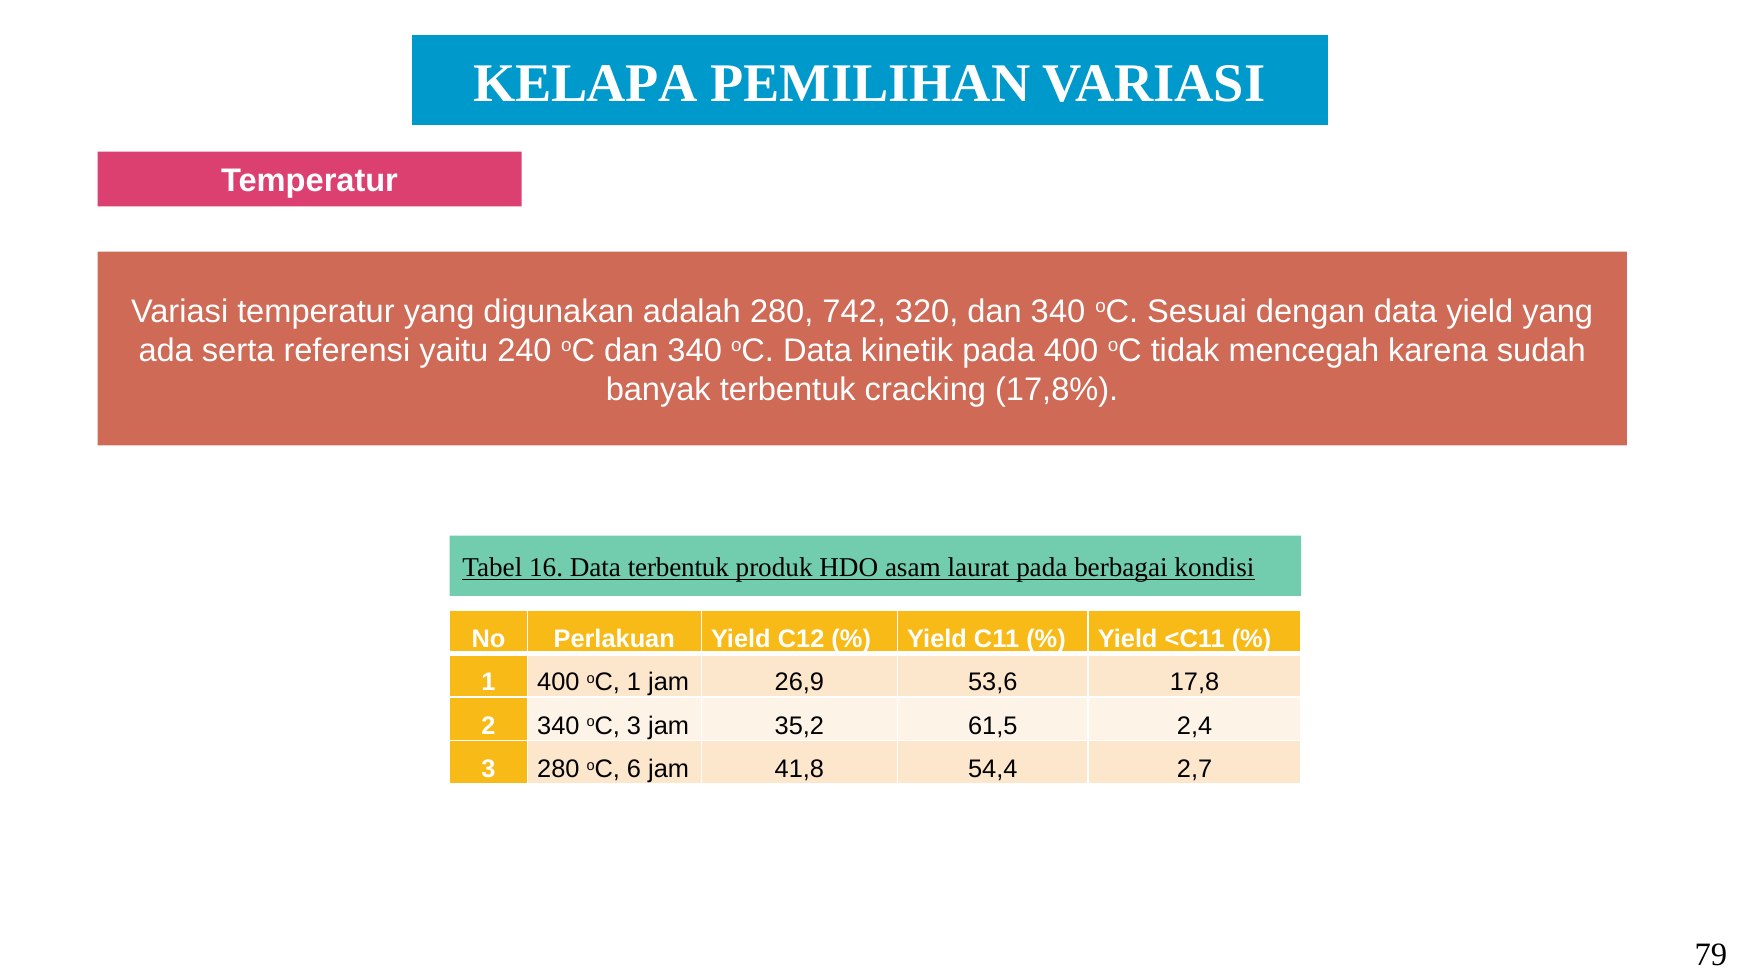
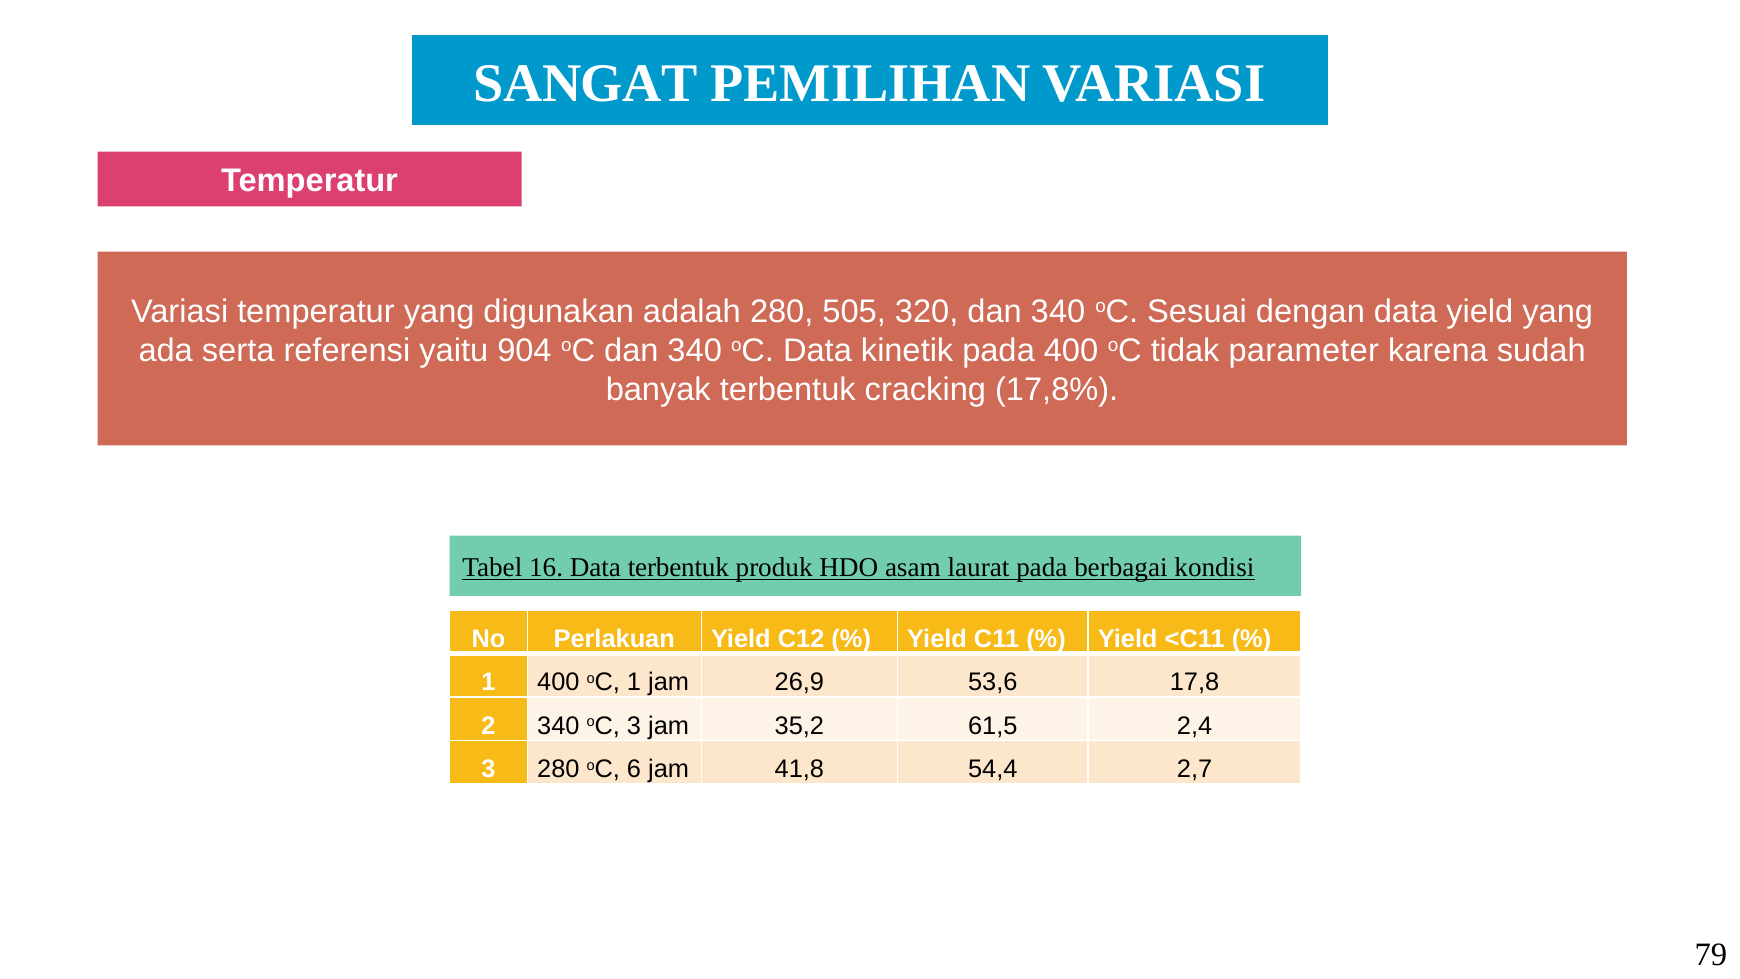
KELAPA: KELAPA -> SANGAT (586, 84)
742: 742 -> 505 (854, 312)
240: 240 -> 904 (524, 351)
mencegah: mencegah -> parameter (1304, 351)
